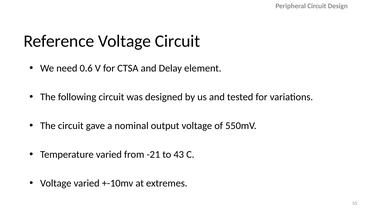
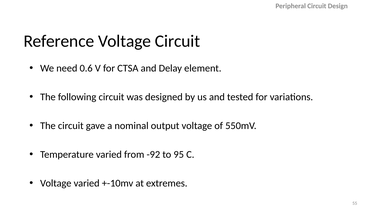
-21: -21 -> -92 (153, 155)
43: 43 -> 95 (179, 155)
